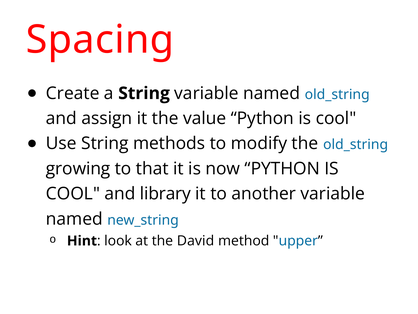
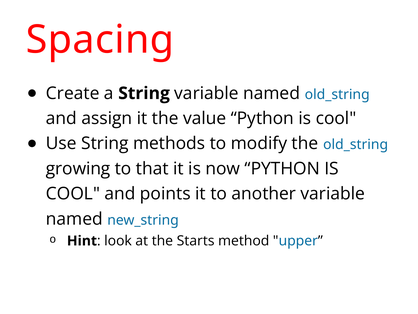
library: library -> points (165, 193)
David: David -> Starts (196, 240)
